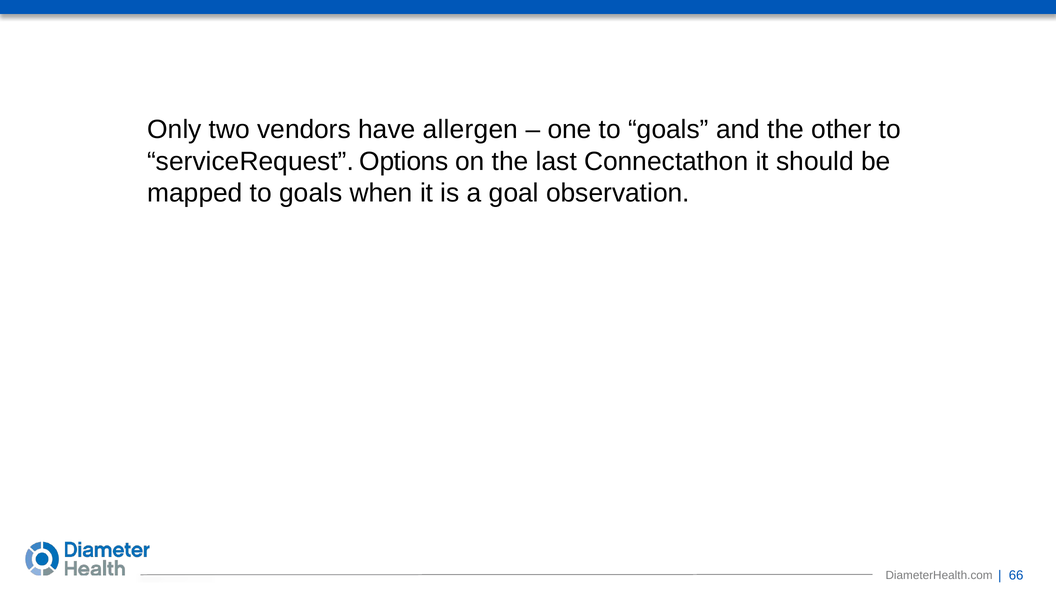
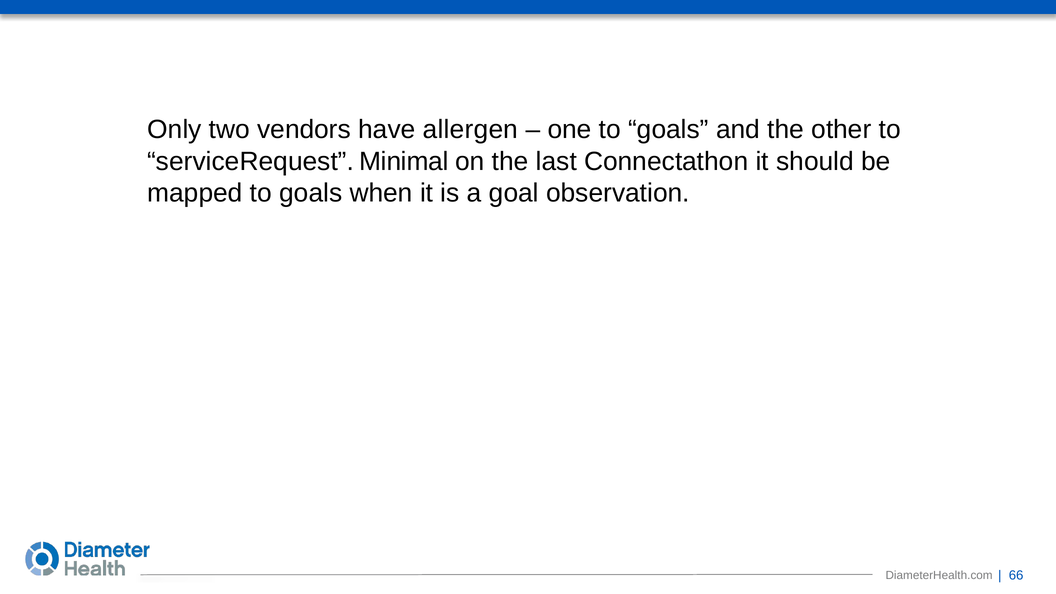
Options: Options -> Minimal (404, 161)
